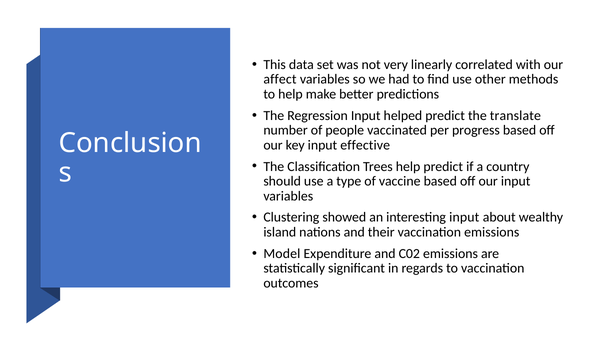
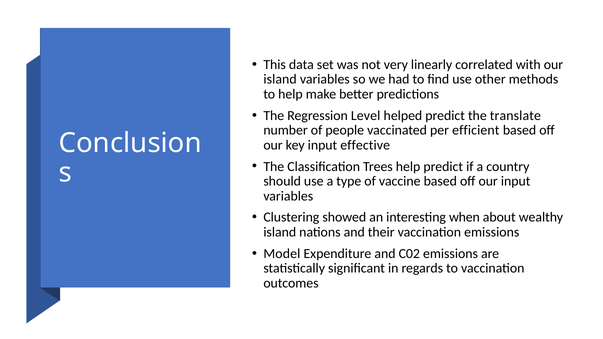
affect: affect -> island (280, 79)
Regression Input: Input -> Level (366, 116)
progress: progress -> efficient (476, 130)
interesting input: input -> when (464, 218)
